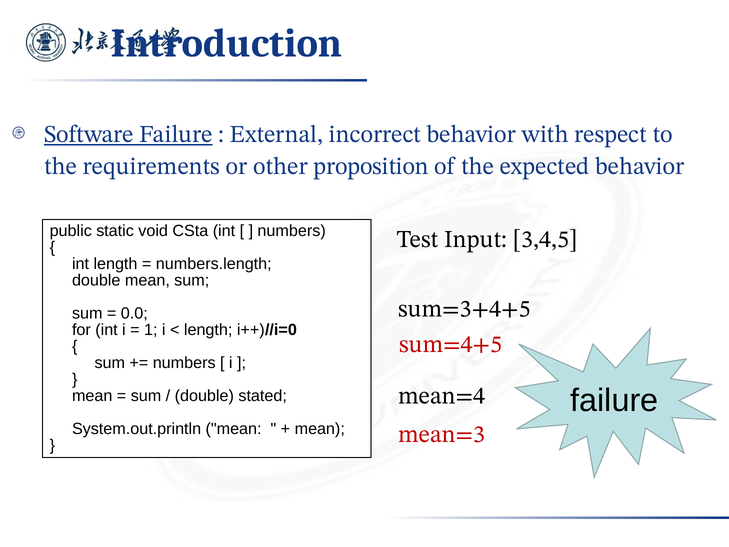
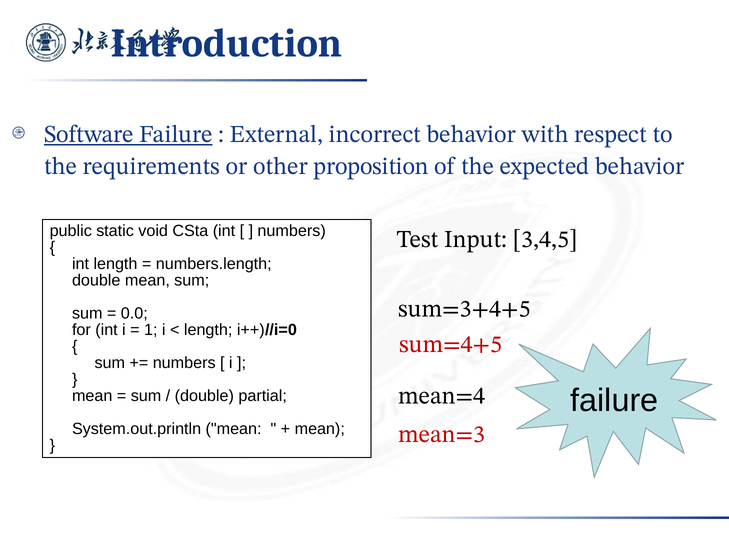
stated: stated -> partial (263, 396)
